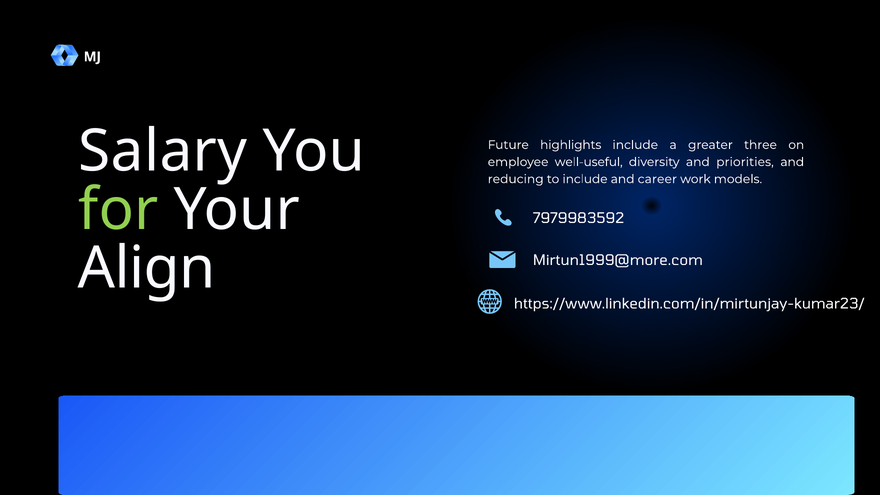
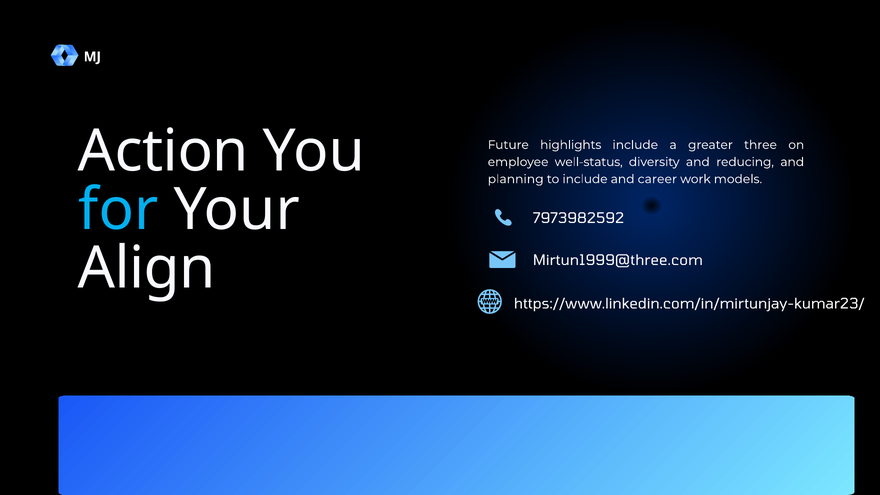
Salary: Salary -> Action (163, 151)
well-useful: well-useful -> well-status (589, 162)
priorities: priorities -> reducing (745, 162)
reducing: reducing -> planning (516, 179)
for colour: light green -> light blue (118, 210)
7979983592: 7979983592 -> 7973982592 (579, 218)
Mirtun1999@more.com: Mirtun1999@more.com -> Mirtun1999@three.com (618, 260)
